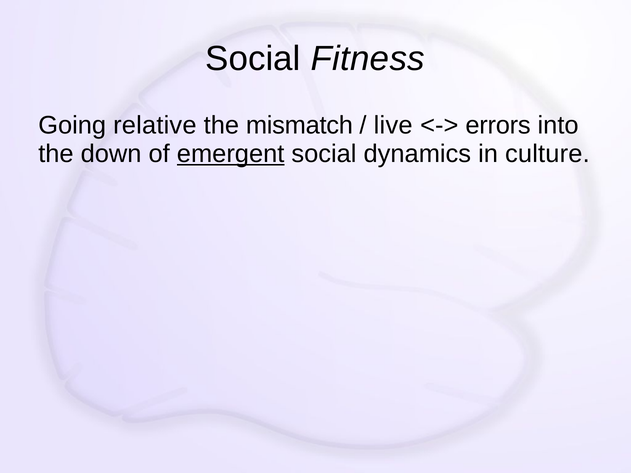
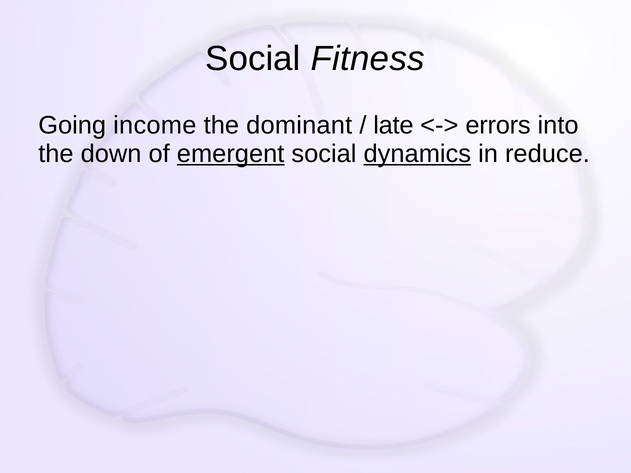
relative: relative -> income (155, 125)
mismatch: mismatch -> dominant (299, 125)
live: live -> late (393, 125)
dynamics underline: none -> present (417, 154)
culture: culture -> reduce (547, 154)
